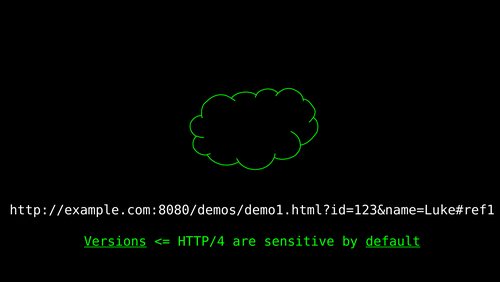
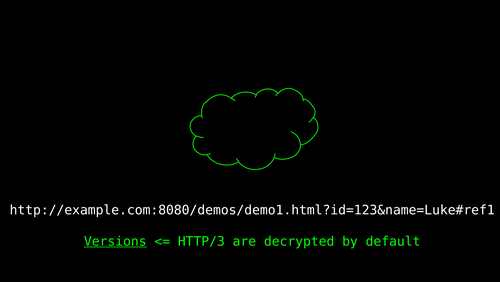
HTTP/4: HTTP/4 -> HTTP/3 (201, 241)
sensitive: sensitive -> decrypted (299, 241)
default underline: present -> none (393, 241)
